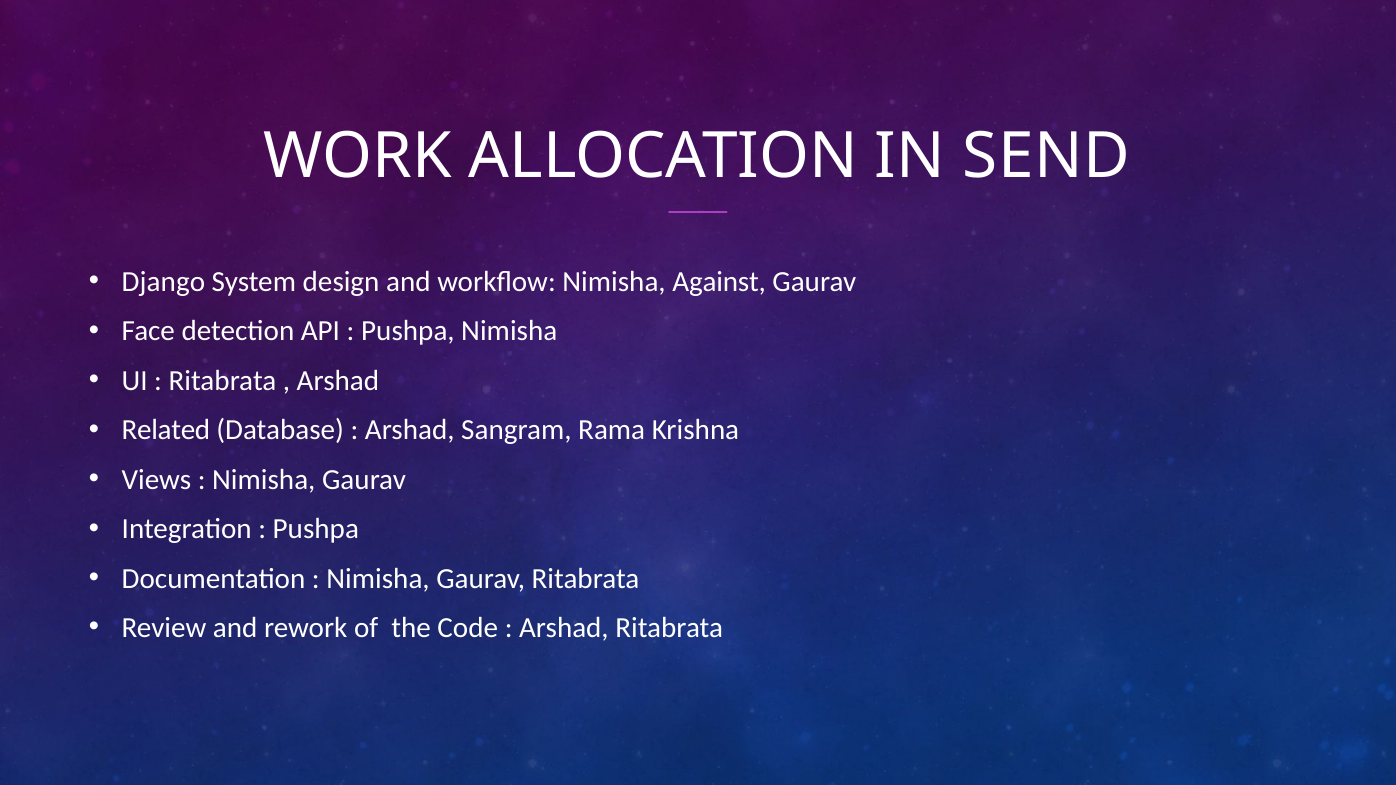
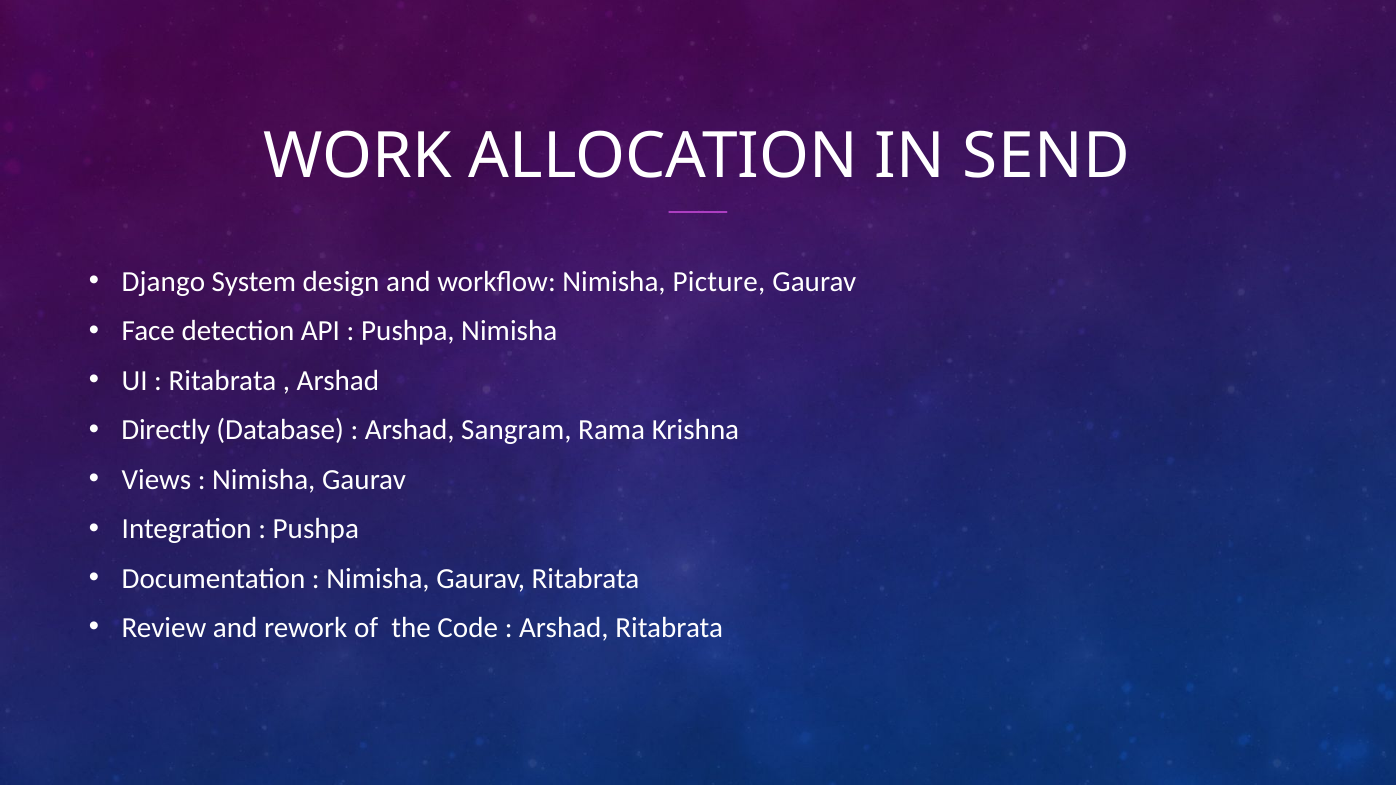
Against: Against -> Picture (719, 282)
Related: Related -> Directly (166, 430)
